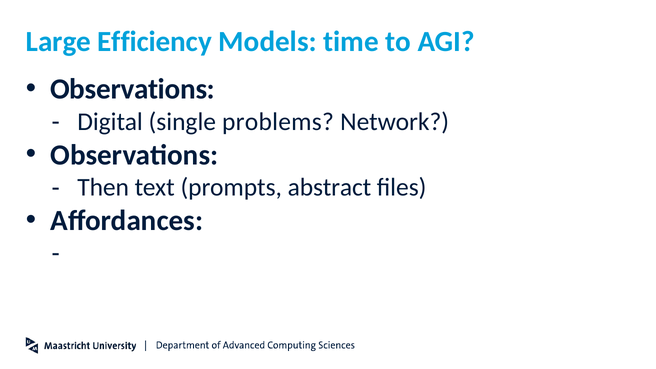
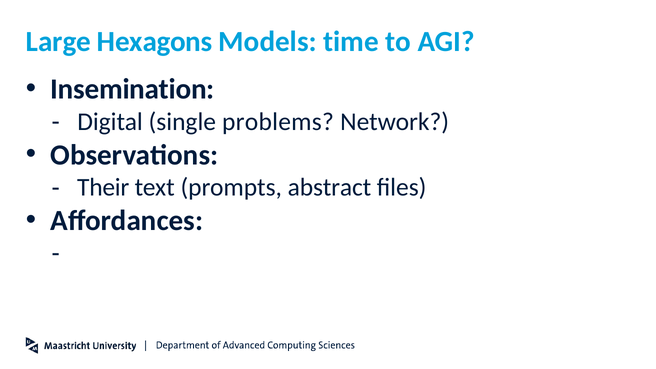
Efficiency: Efficiency -> Hexagons (155, 42)
Observations: Observations -> Insemination (132, 89)
Then: Then -> Their (103, 187)
